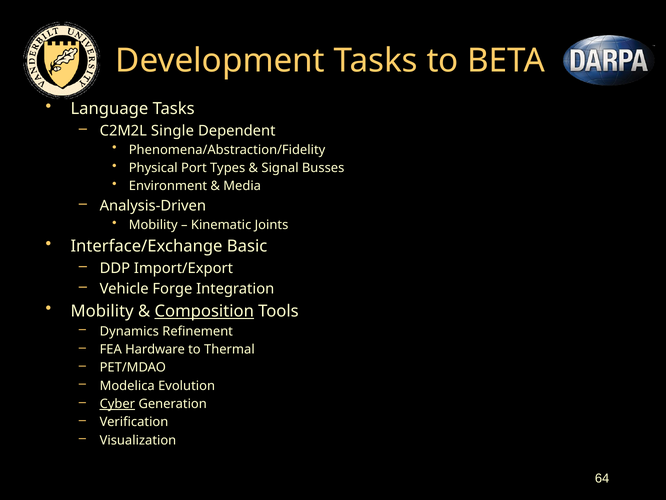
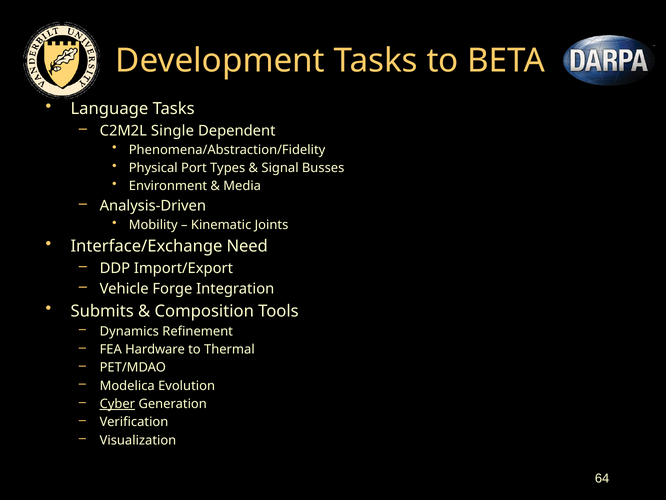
Basic: Basic -> Need (247, 246)
Mobility: Mobility -> Submits (102, 311)
Composition underline: present -> none (204, 311)
